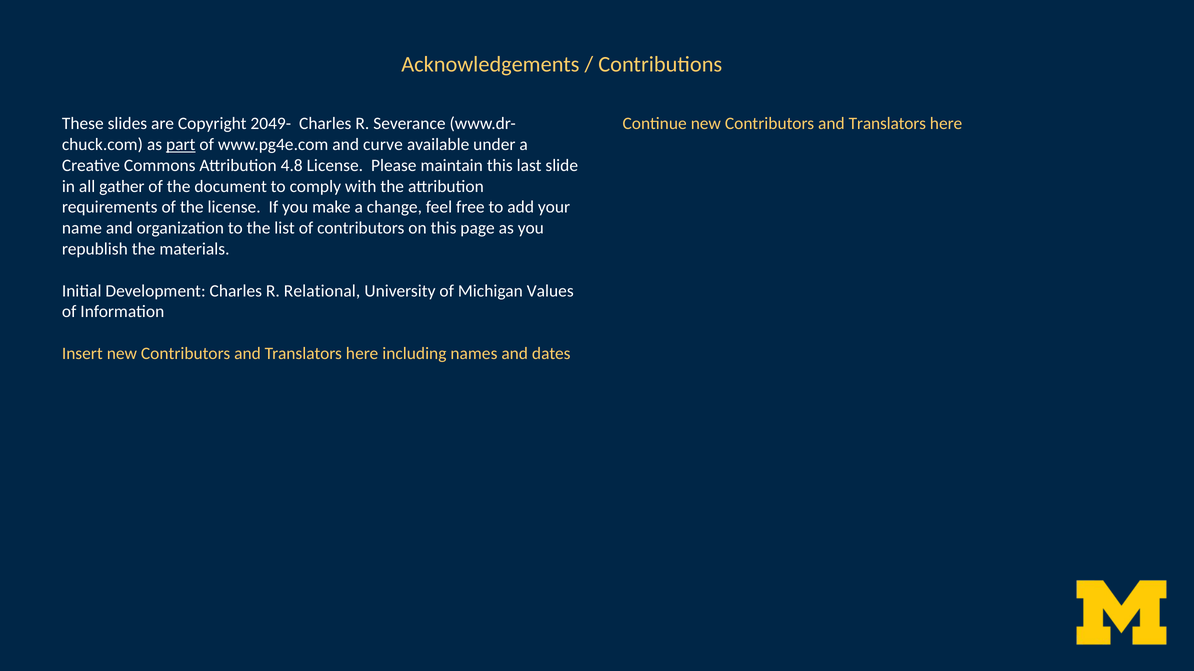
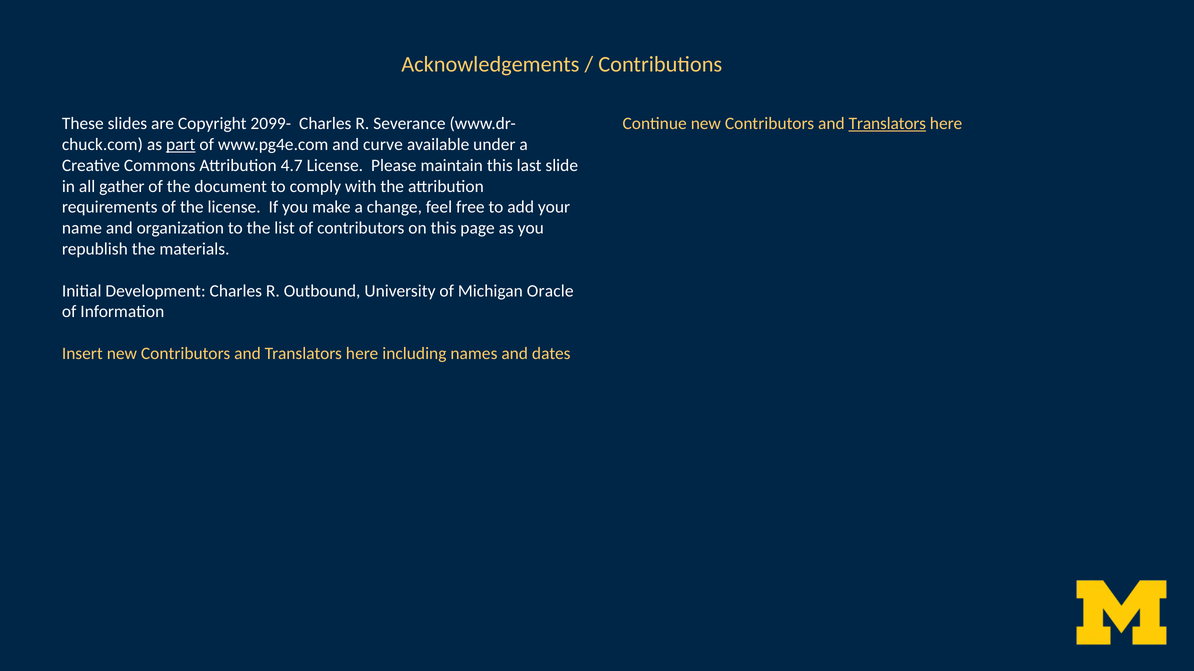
2049-: 2049- -> 2099- (271, 124)
Translators underline: none -> present (887, 124)
4.8: 4.8 -> 4.7 (292, 166)
Relational: Relational -> Outbound (322, 291)
Values: Values -> Oracle (550, 291)
